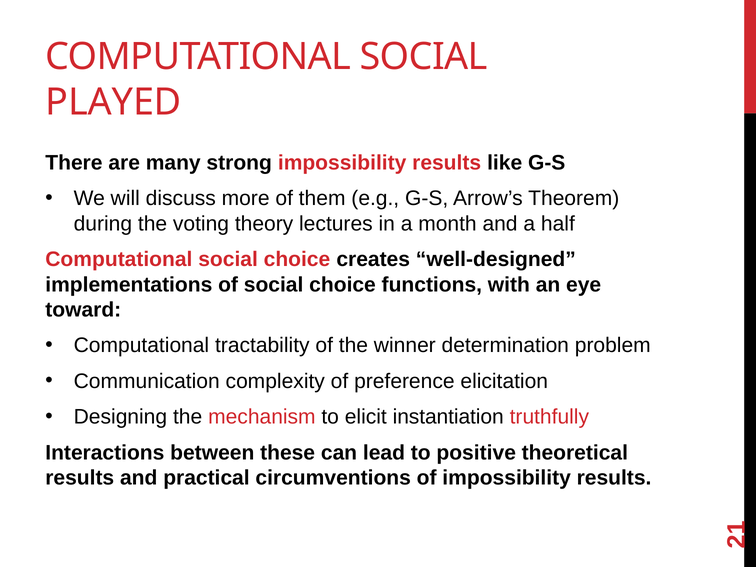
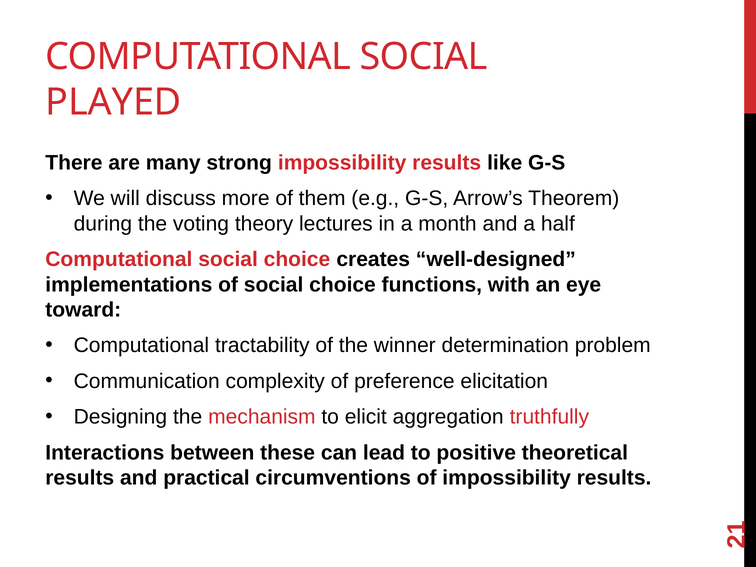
instantiation: instantiation -> aggregation (448, 417)
